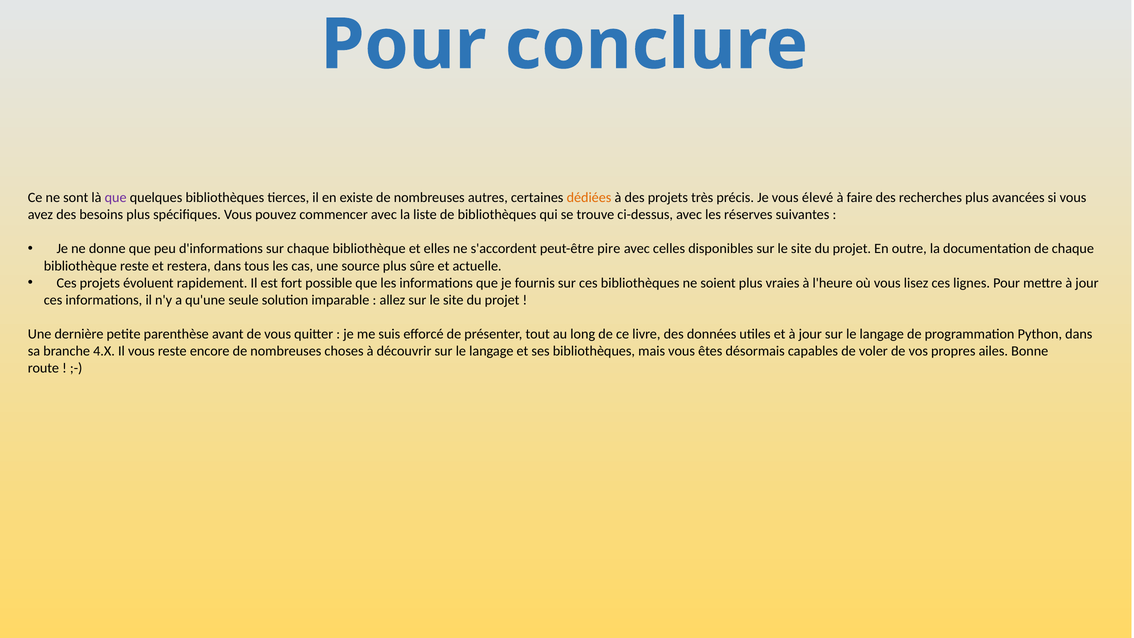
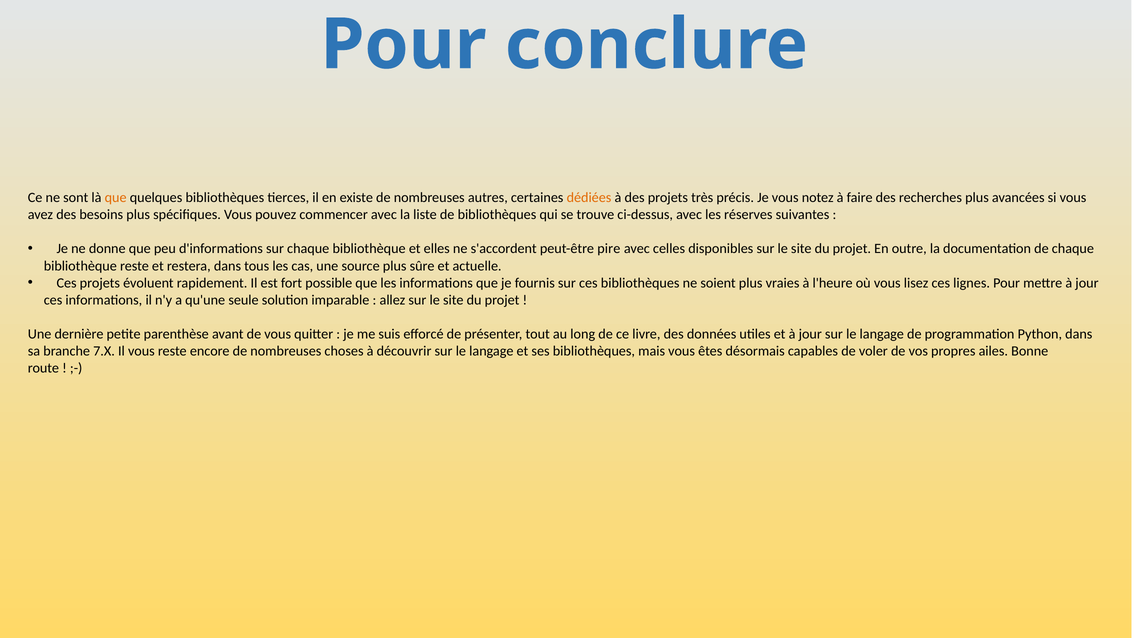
que colour: purple -> orange (116, 198)
élevé: élevé -> notez (818, 198)
4.X: 4.X -> 7.X (104, 351)
